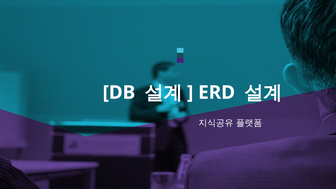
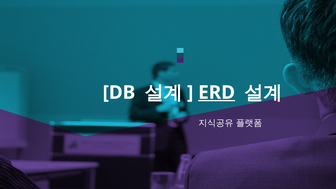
ERD underline: none -> present (217, 93)
